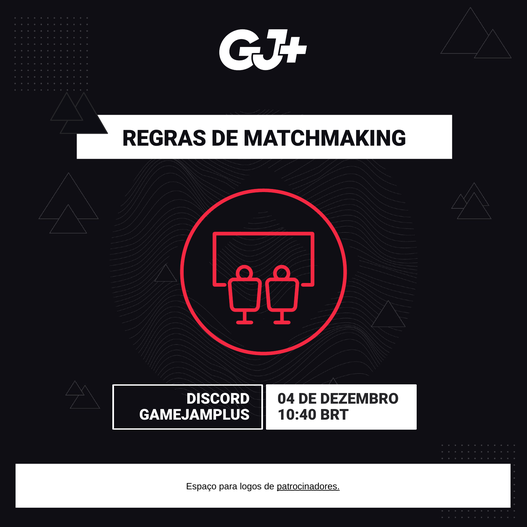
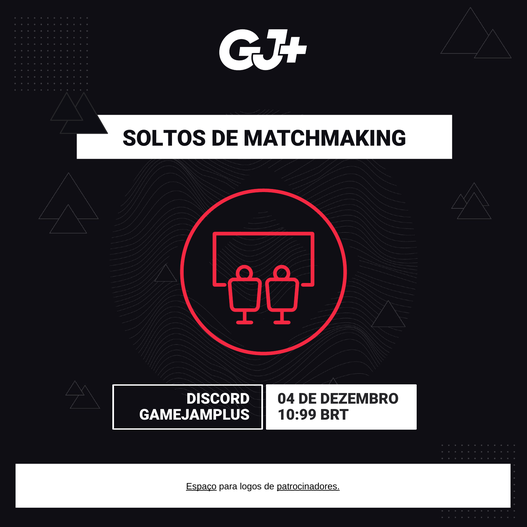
REGRAS: REGRAS -> SOLTOS (164, 138)
10:40: 10:40 -> 10:99 (297, 415)
Espaço underline: none -> present (201, 486)
